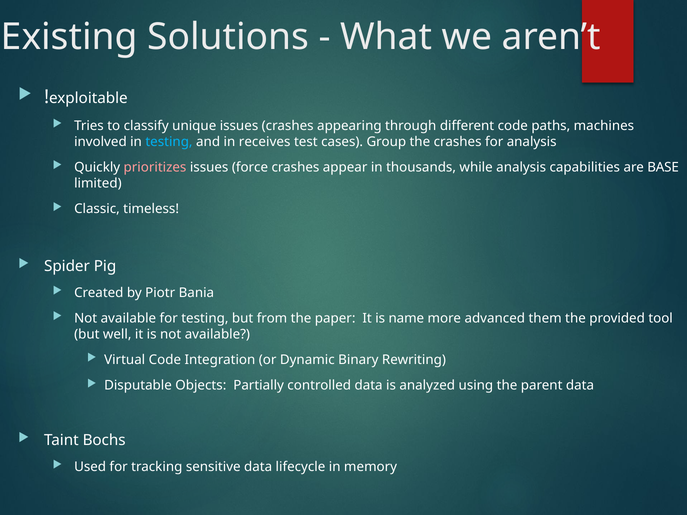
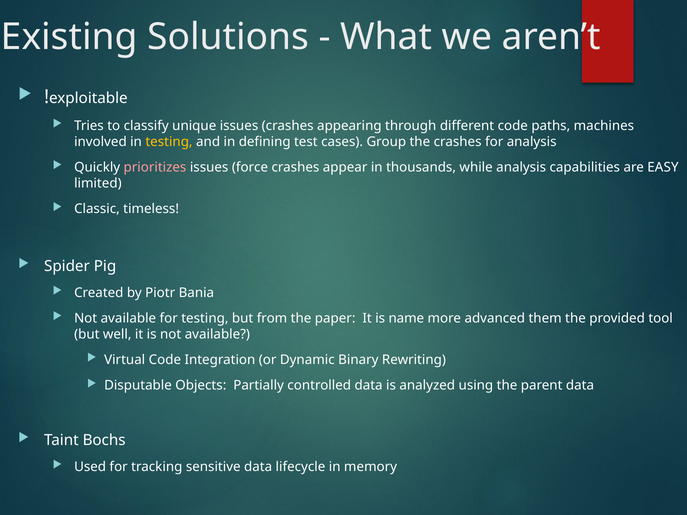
testing colour: light blue -> yellow (169, 142)
receives: receives -> defining (265, 142)
BASE: BASE -> EASY (663, 167)
